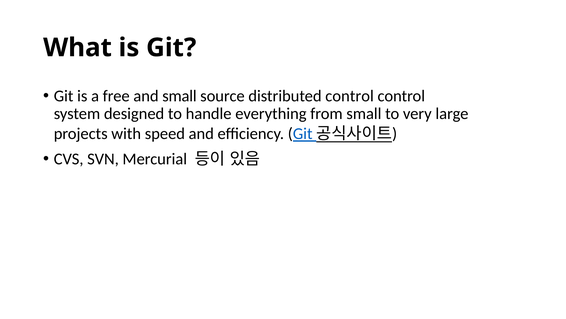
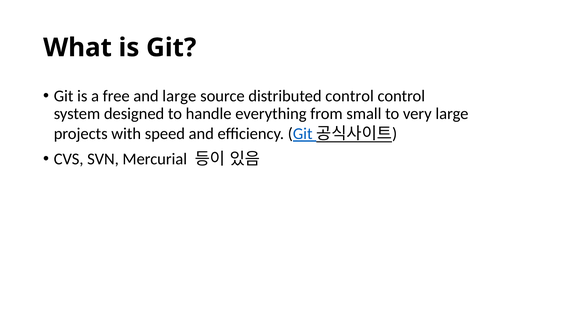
and small: small -> large (179, 96)
